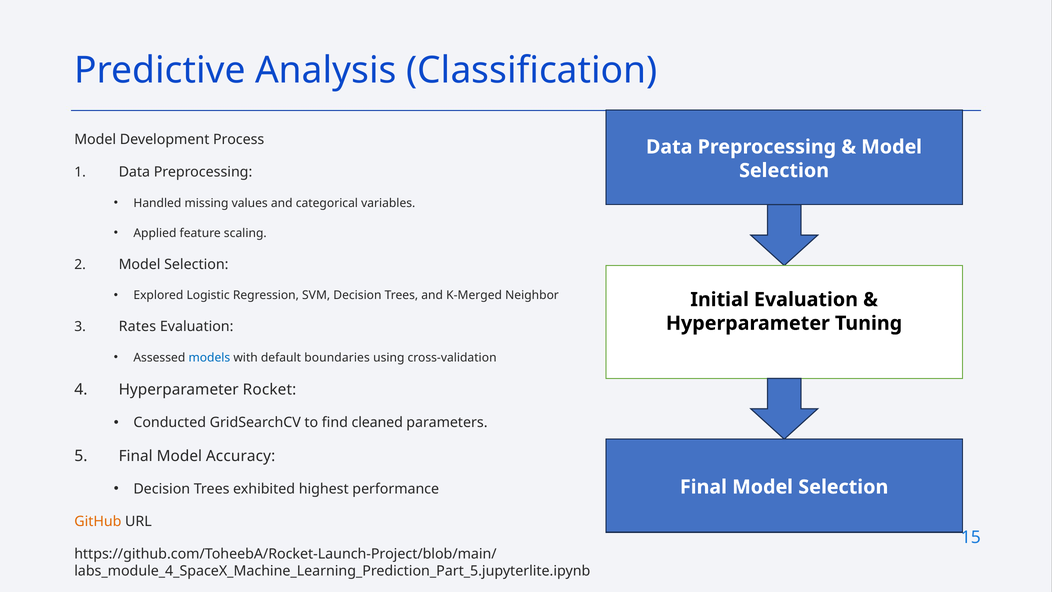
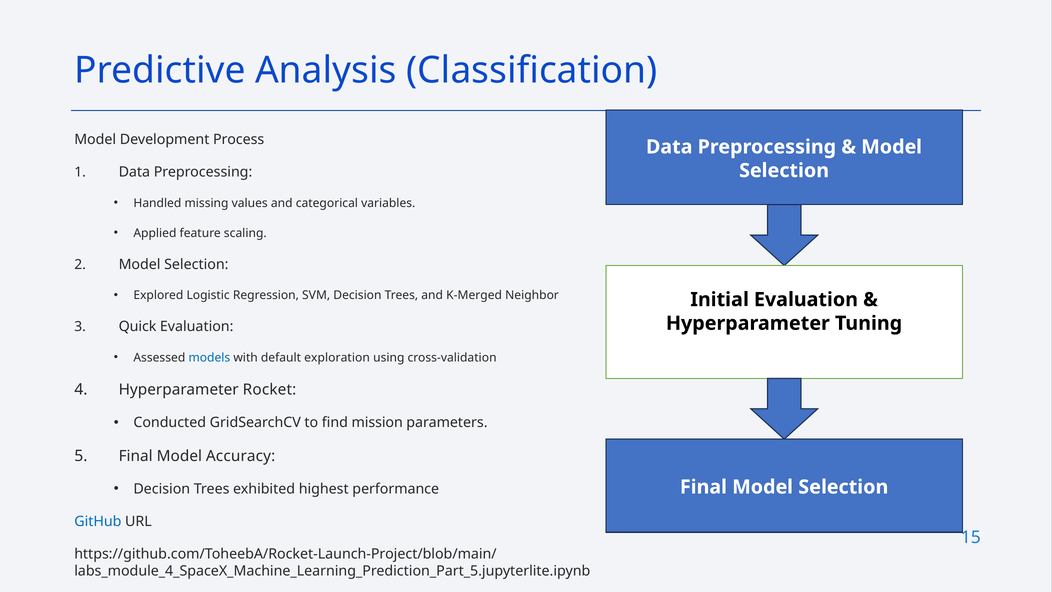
Rates: Rates -> Quick (138, 327)
boundaries: boundaries -> exploration (337, 358)
cleaned: cleaned -> mission (377, 423)
GitHub colour: orange -> blue (98, 521)
